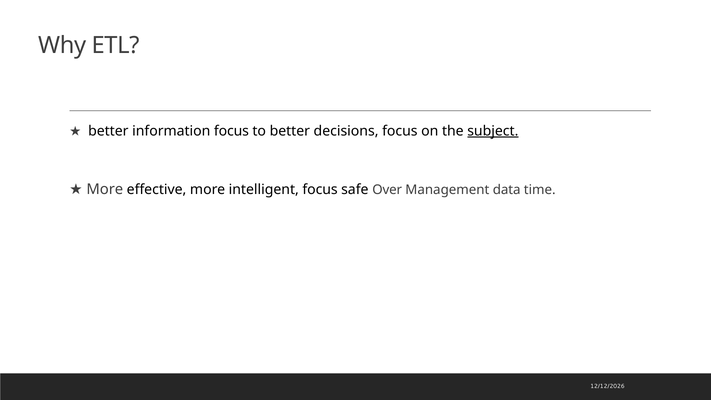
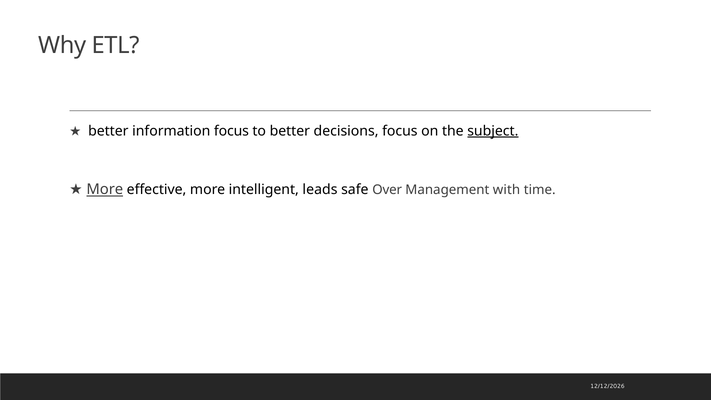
More underline: none -> present (105, 189)
intelligent focus: focus -> leads (320, 190)
data: data -> with (507, 190)
